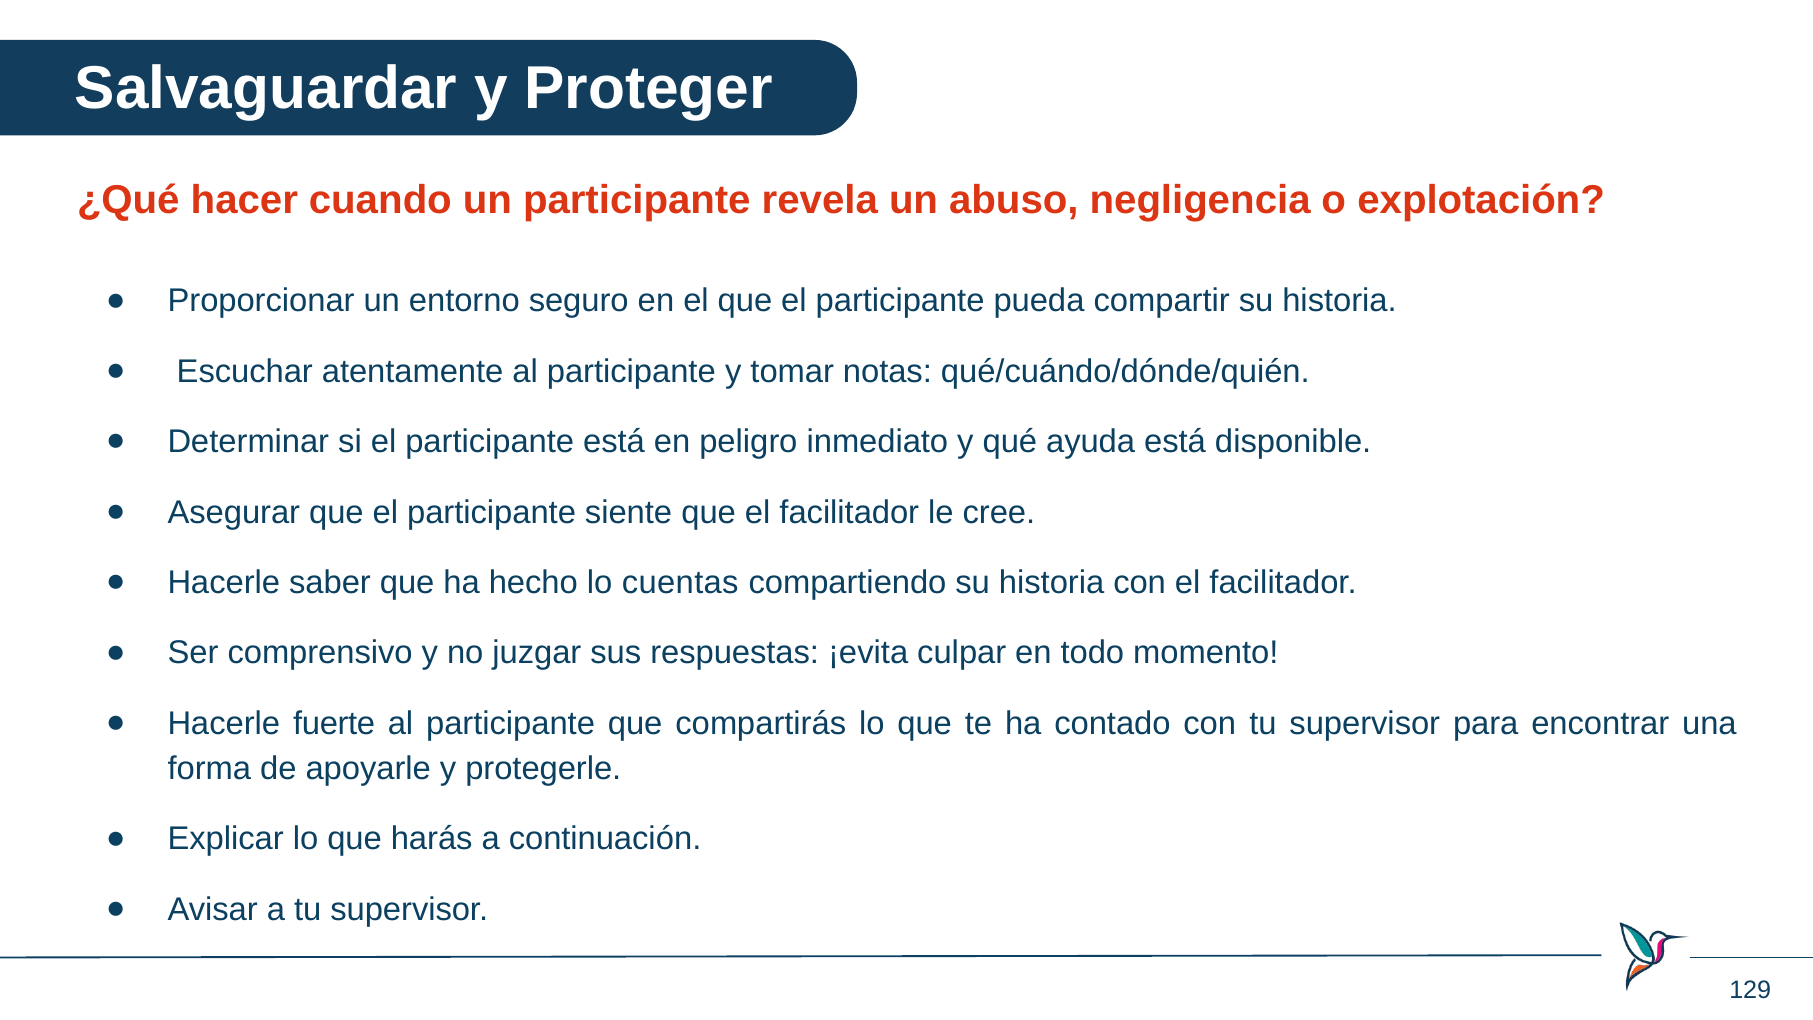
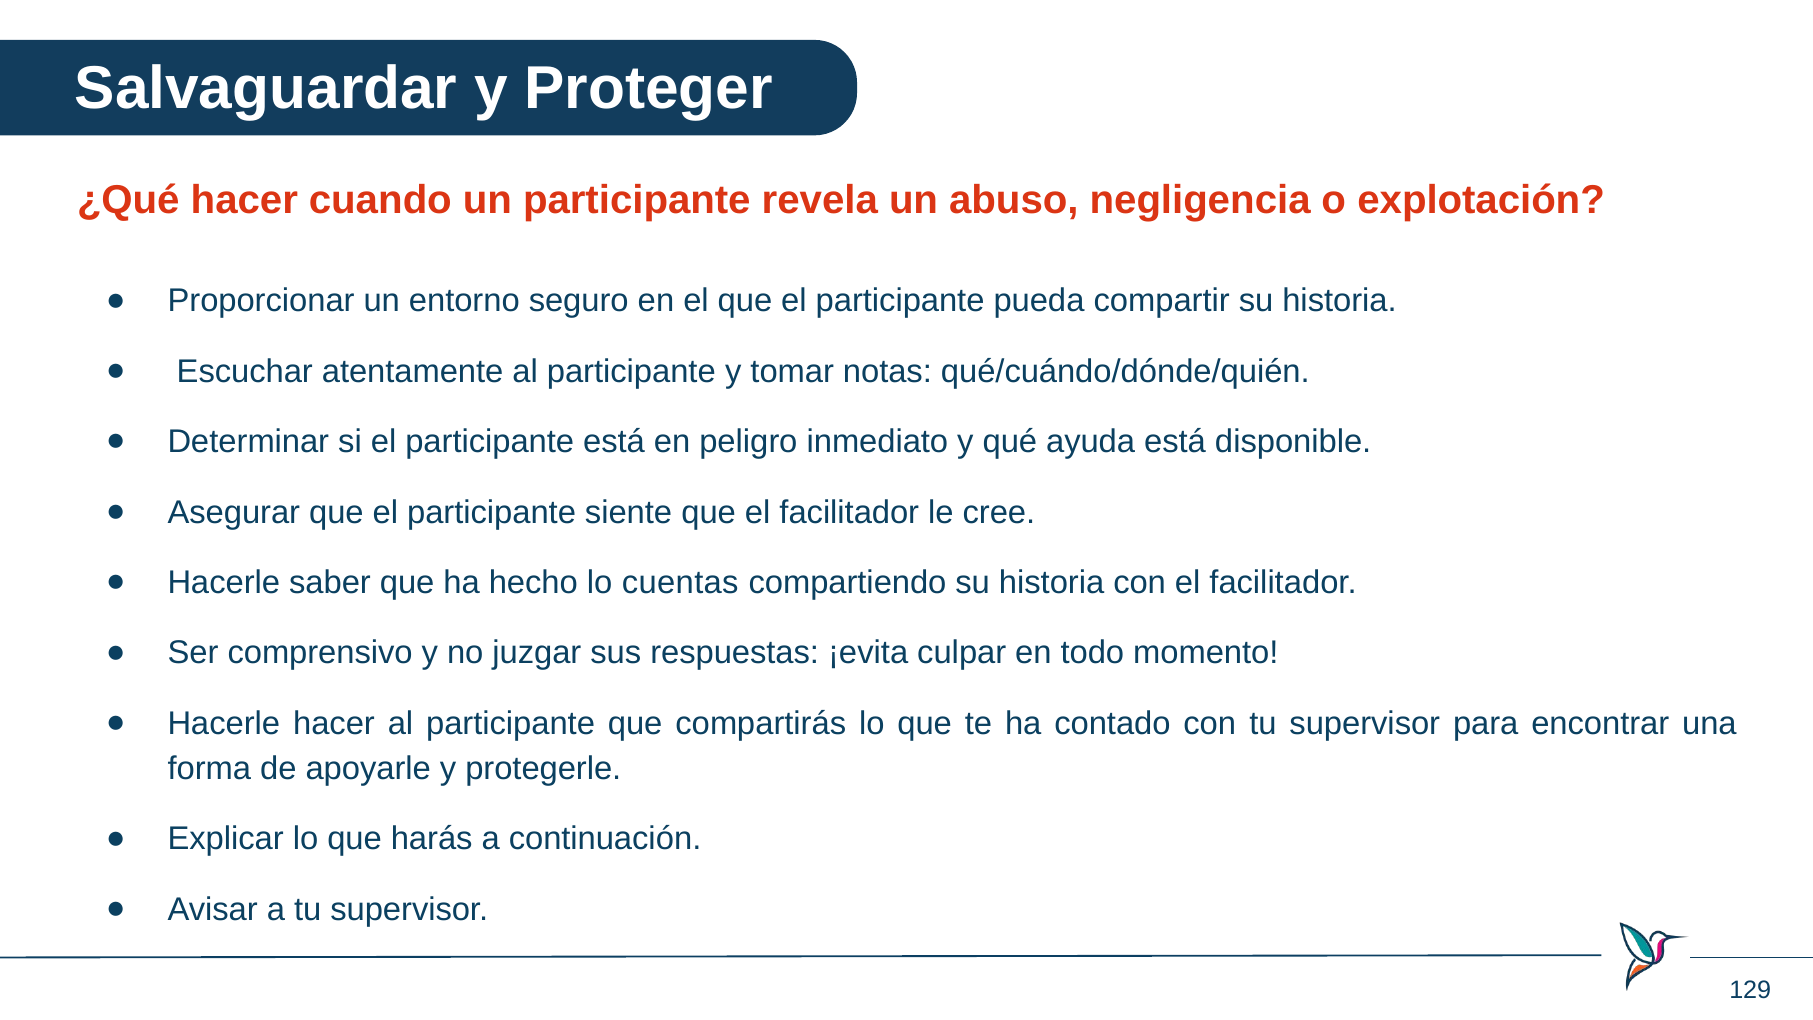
Hacerle fuerte: fuerte -> hacer (334, 723)
